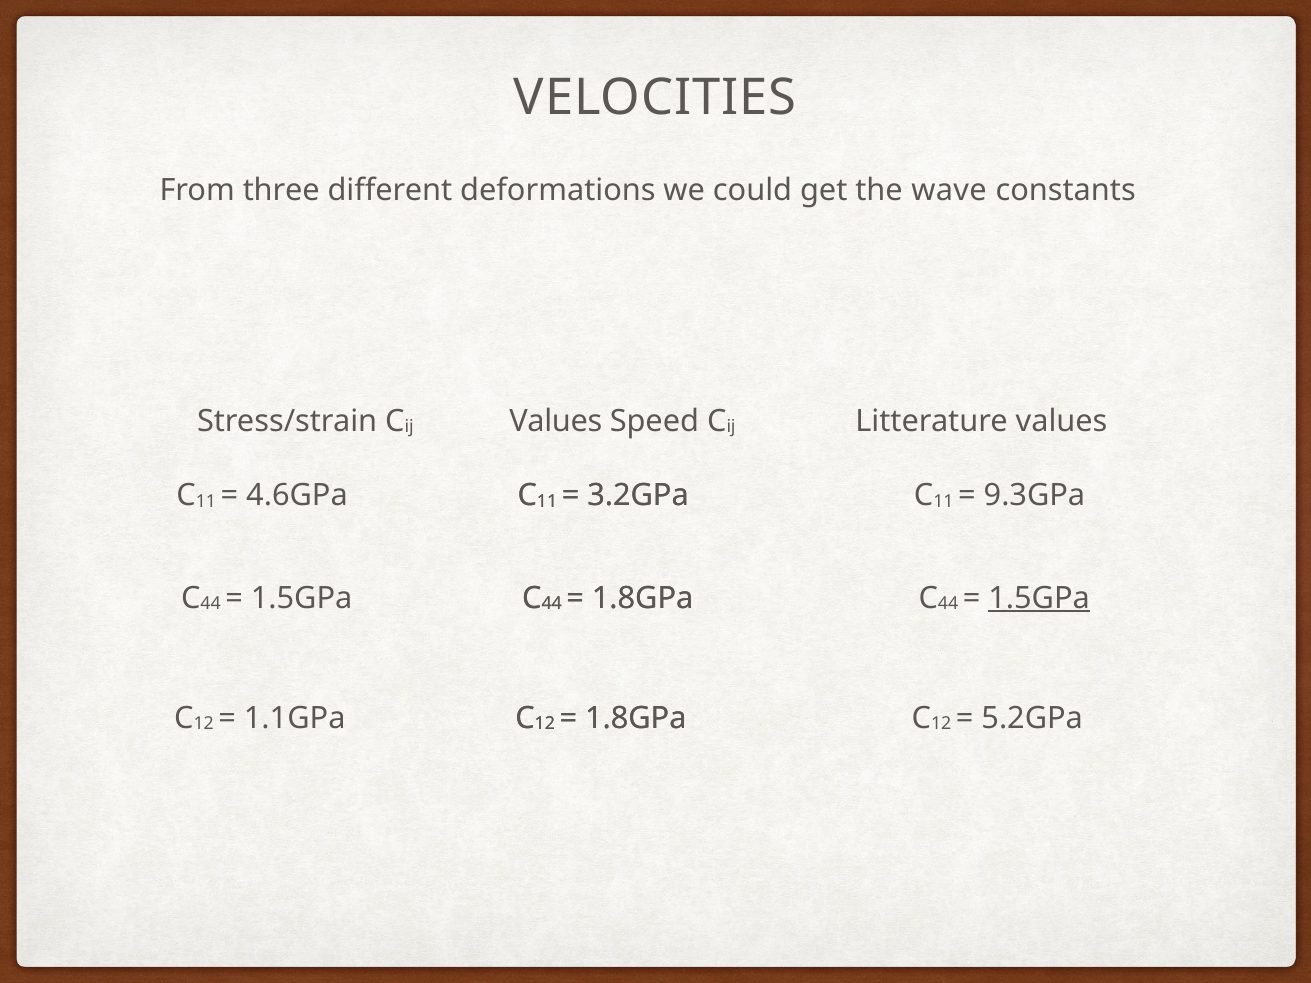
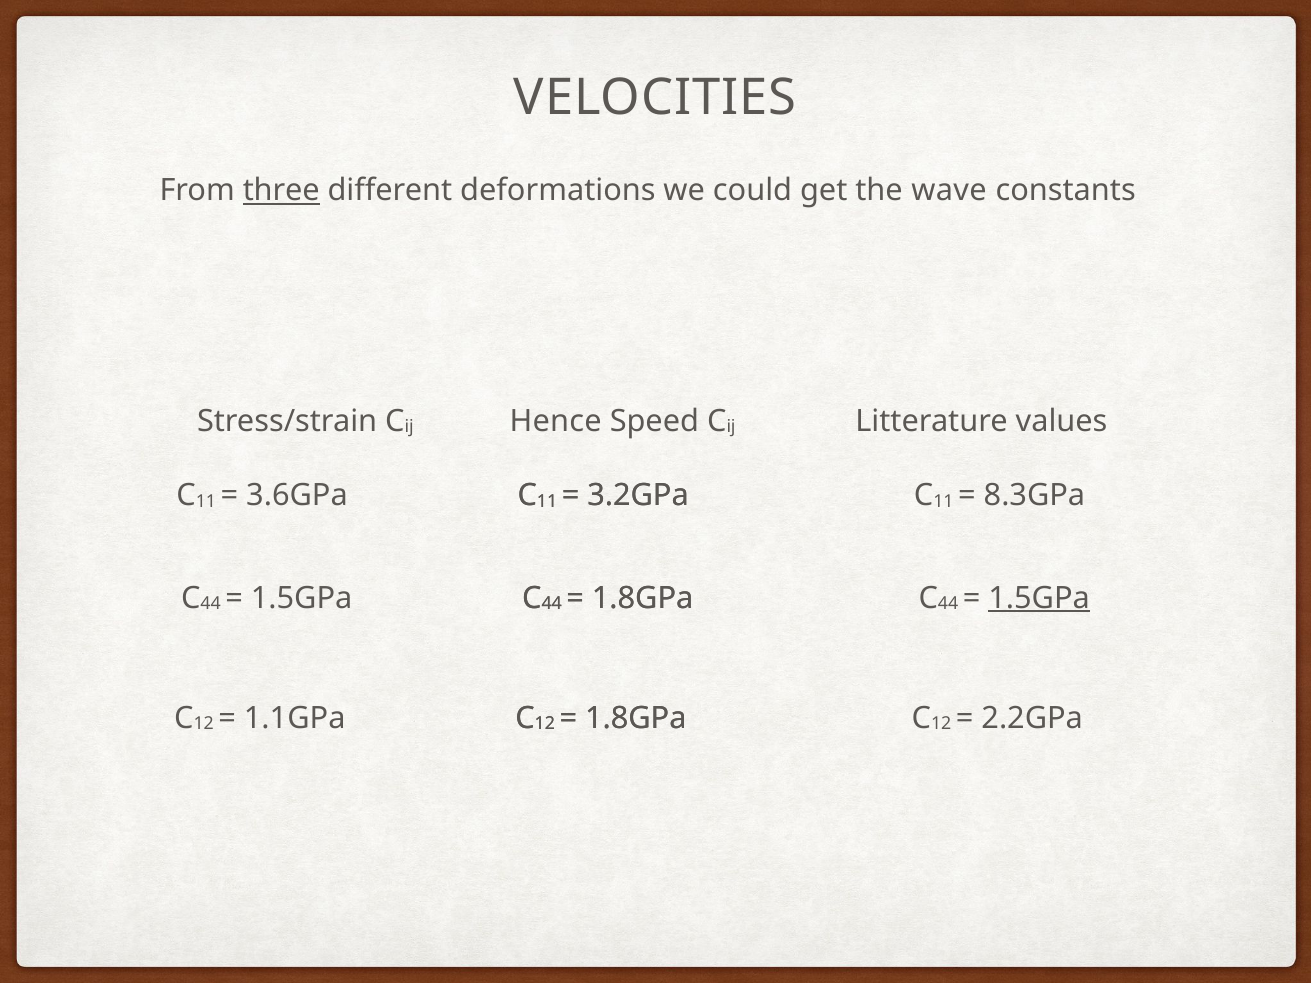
three underline: none -> present (281, 191)
Values: Values -> Hence (556, 421)
4.6GPa: 4.6GPa -> 3.6GPa (297, 496)
9.3GPa: 9.3GPa -> 8.3GPa (1034, 496)
5.2GPa: 5.2GPa -> 2.2GPa (1032, 718)
